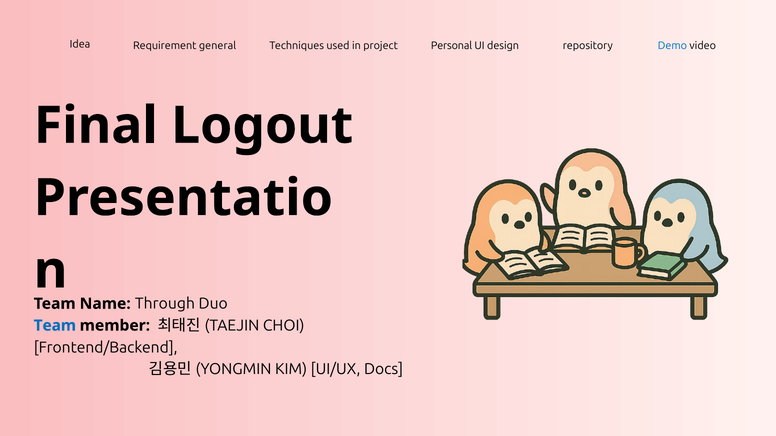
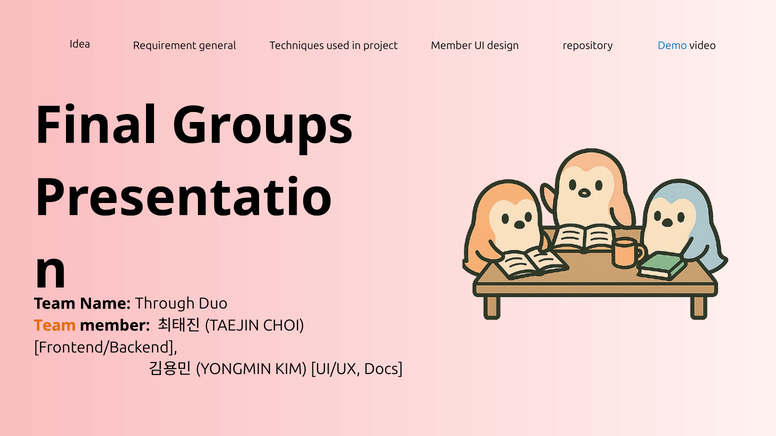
project Personal: Personal -> Member (451, 46)
Logout: Logout -> Groups (262, 126)
Team colour: blue -> orange (55, 326)
